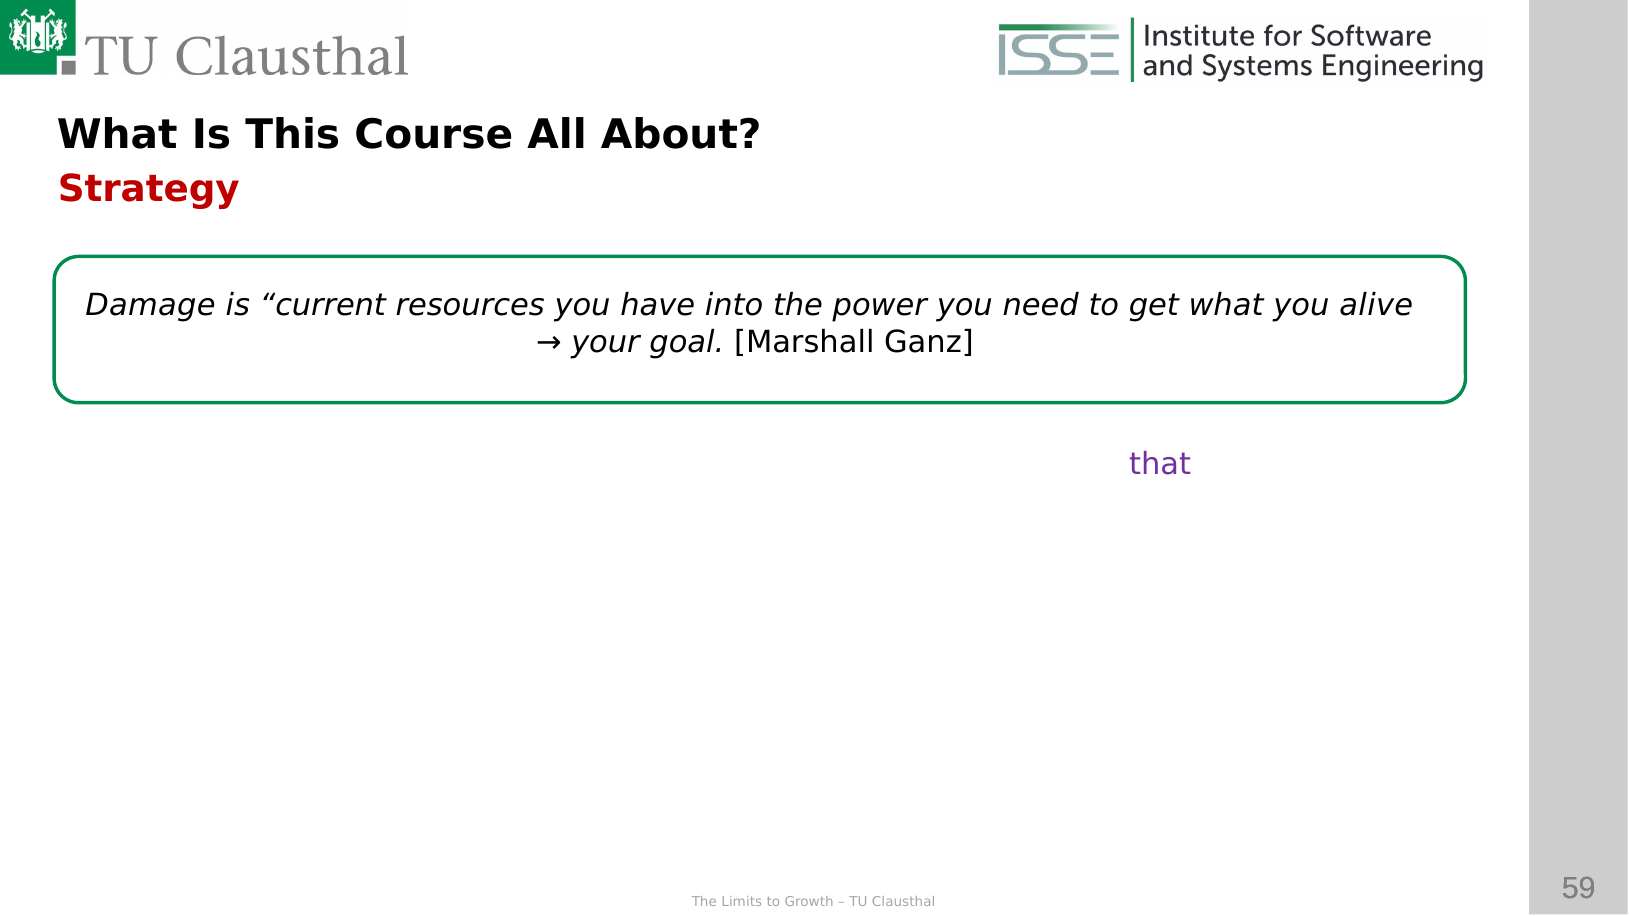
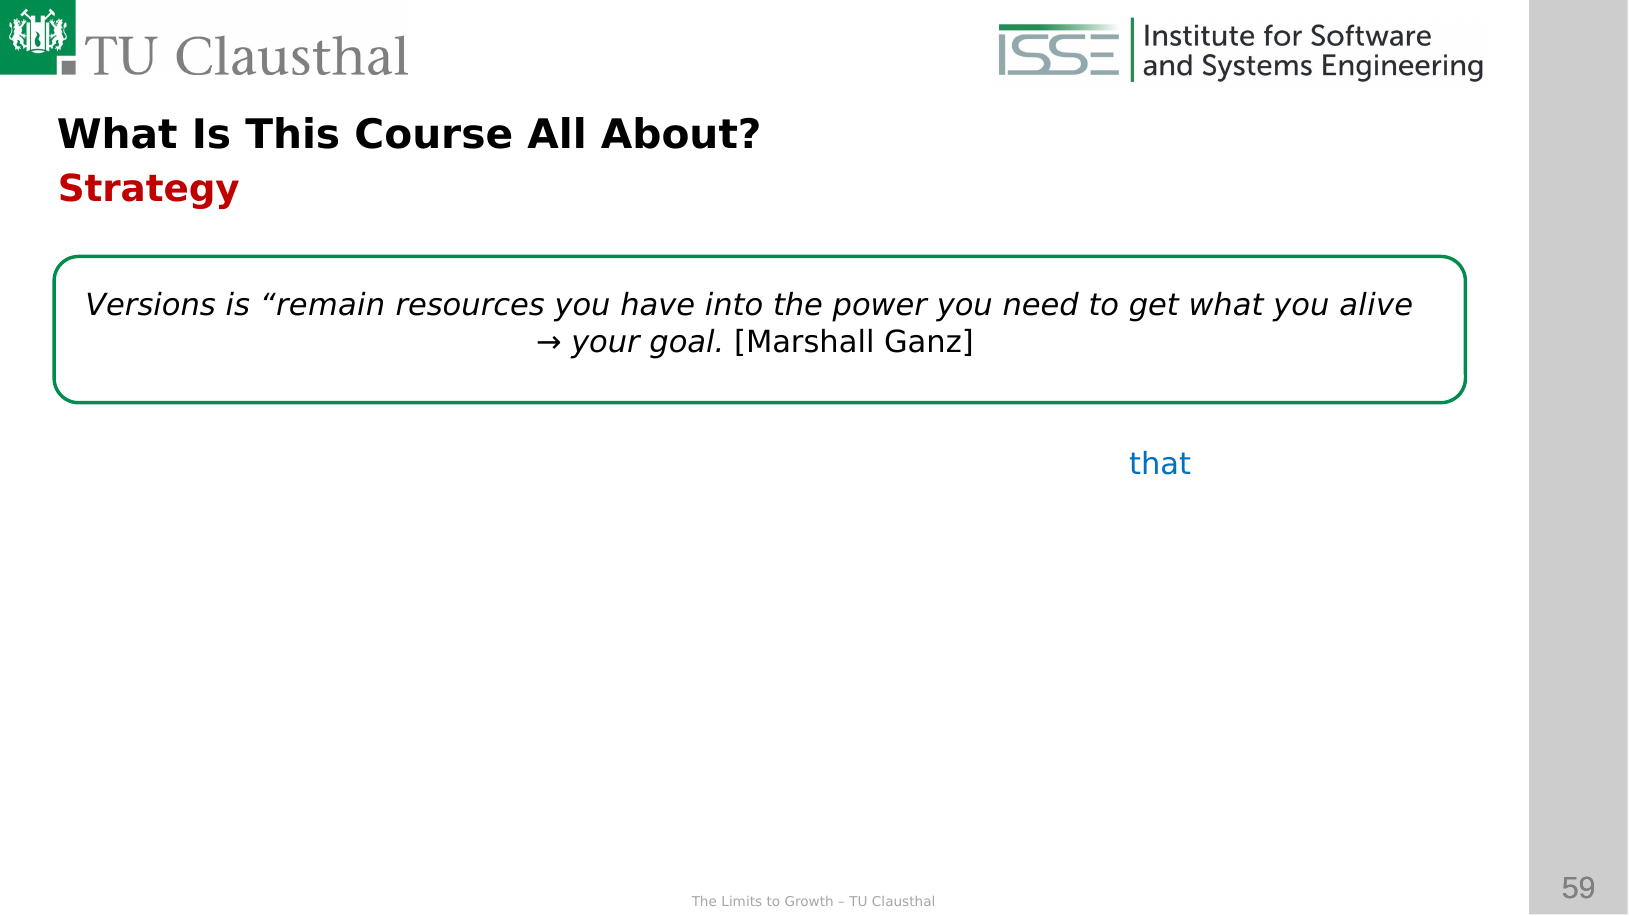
Damage: Damage -> Versions (151, 306)
current: current -> remain (323, 306)
that colour: purple -> blue (1160, 465)
